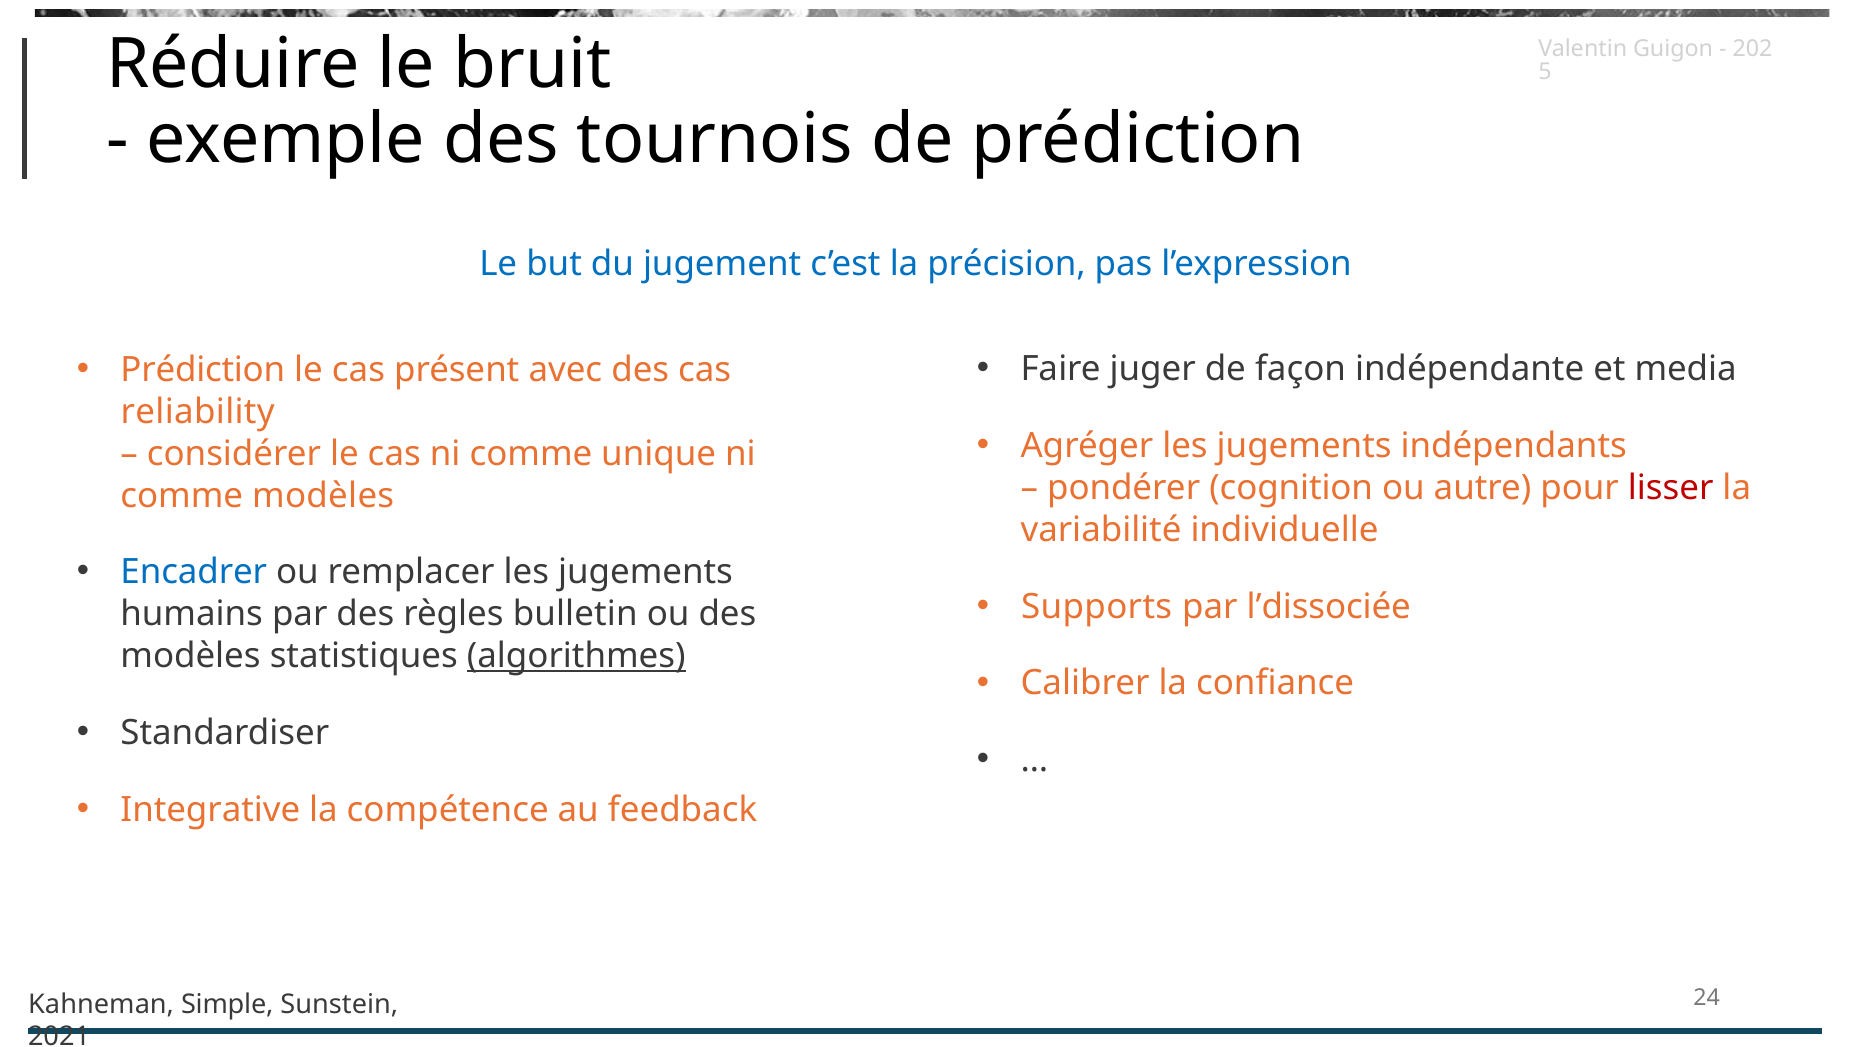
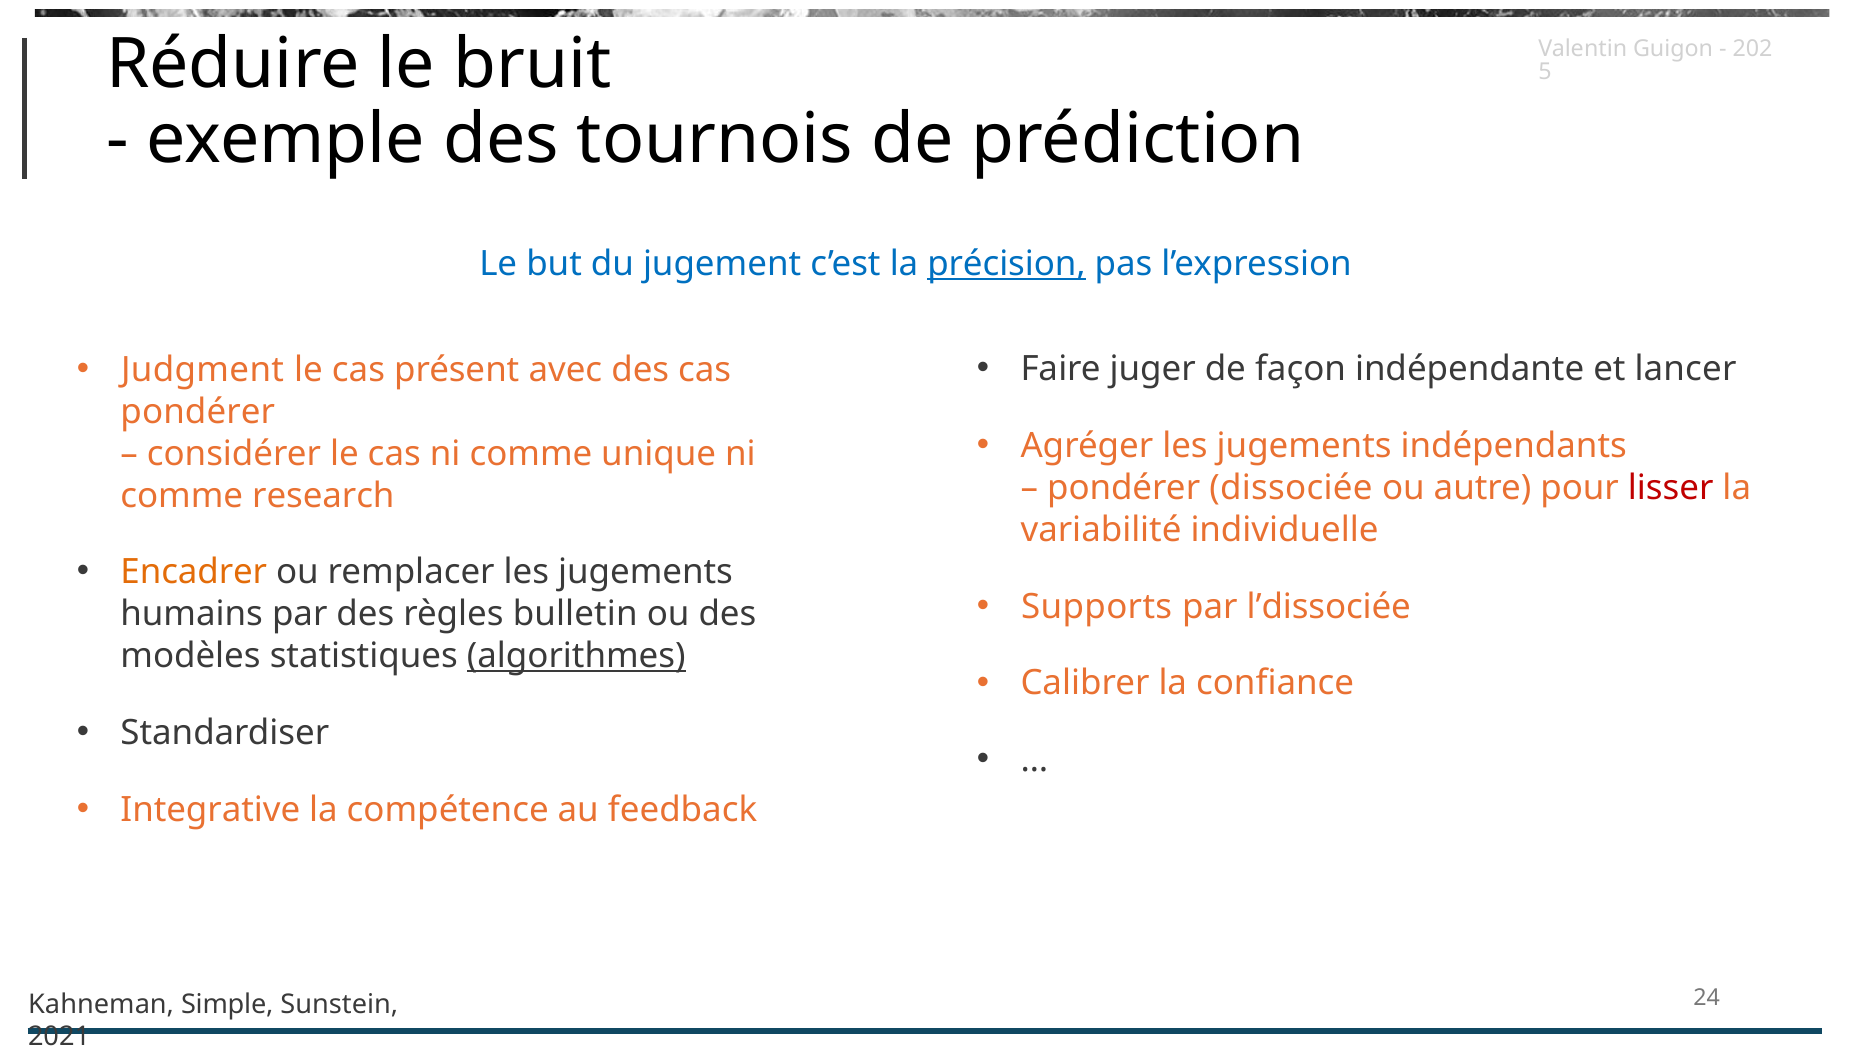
précision underline: none -> present (1006, 264)
media: media -> lancer (1685, 369)
Prédiction: Prédiction -> Judgment (203, 370)
reliability: reliability -> pondérer (198, 412)
cognition: cognition -> dissociée (1291, 488)
comme modèles: modèles -> research (323, 496)
Encadrer colour: blue -> orange (194, 573)
